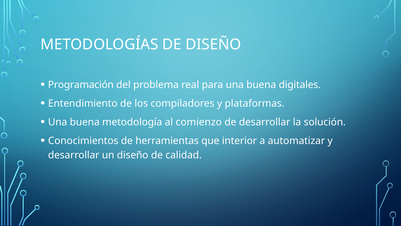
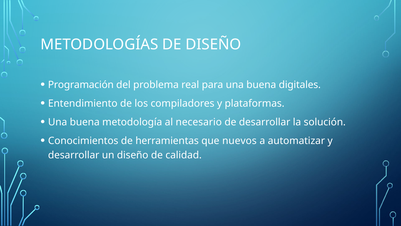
comienzo: comienzo -> necesario (199, 122)
interior: interior -> nuevos (239, 140)
